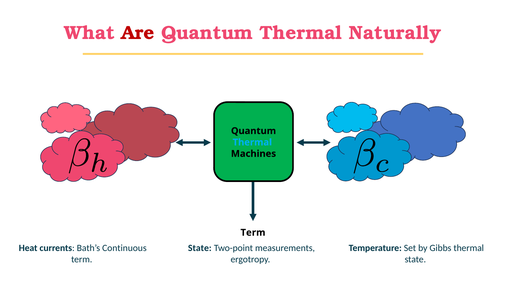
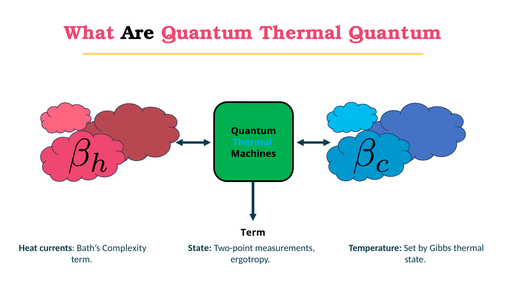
Are colour: red -> black (138, 33)
Thermal Naturally: Naturally -> Quantum (395, 33)
Continuous: Continuous -> Complexity (124, 248)
